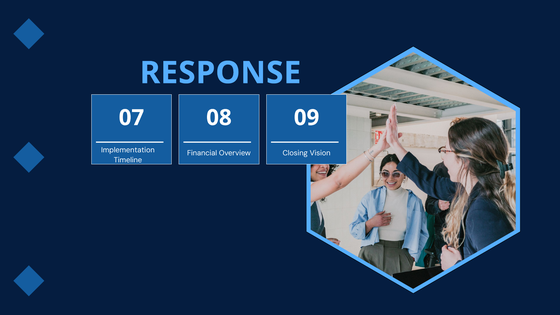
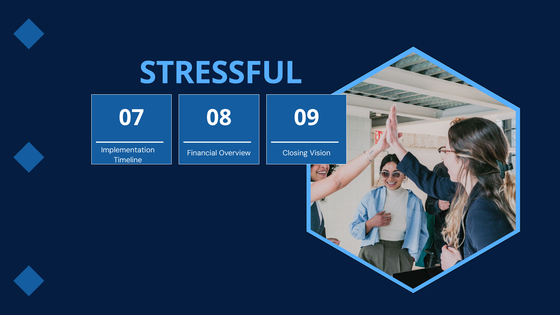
RESPONSE: RESPONSE -> STRESSFUL (221, 73)
